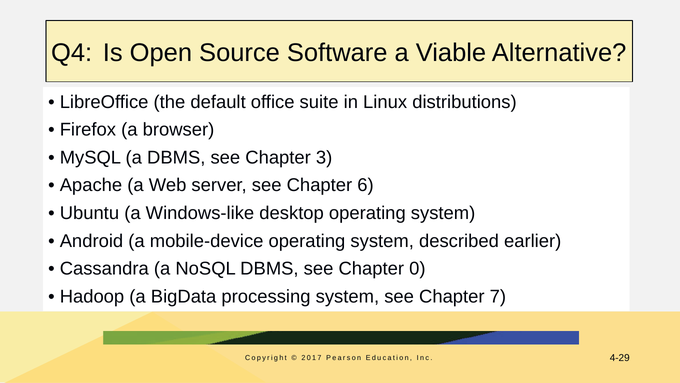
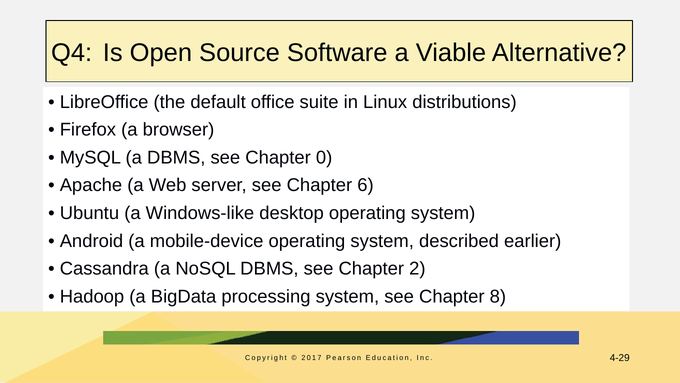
3: 3 -> 0 (324, 157)
0: 0 -> 2 (417, 268)
7: 7 -> 8 (498, 296)
